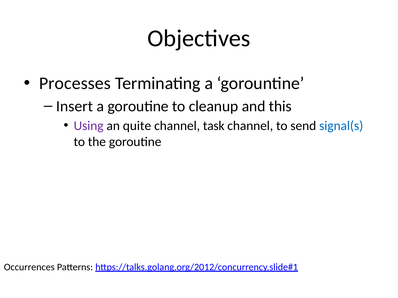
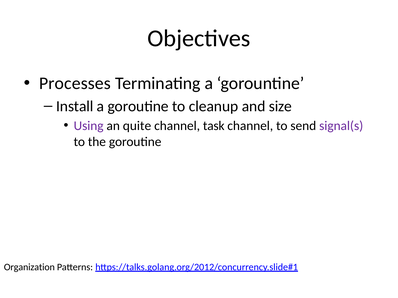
Insert: Insert -> Install (75, 106)
this: this -> size (280, 106)
signal(s colour: blue -> purple (341, 126)
Occurrences: Occurrences -> Organization (29, 267)
